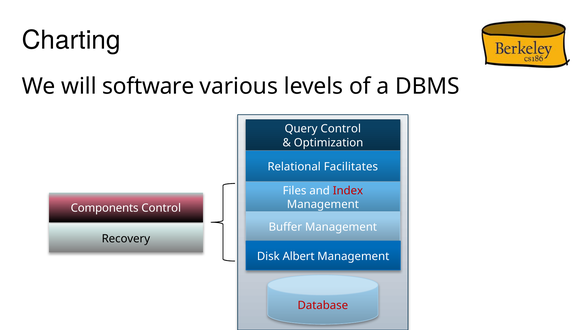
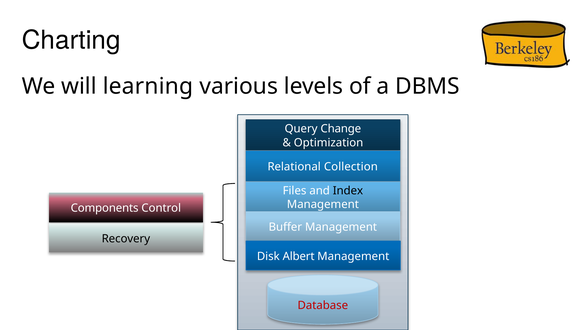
software: software -> learning (148, 86)
Query Control: Control -> Change (341, 129)
Facilitates: Facilitates -> Collection (351, 167)
Index colour: red -> black (348, 190)
